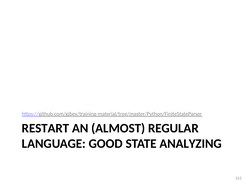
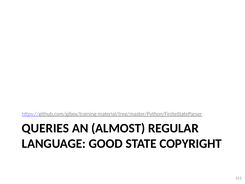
RESTART: RESTART -> QUERIES (45, 128)
ANALYZING: ANALYZING -> COPYRIGHT (191, 143)
